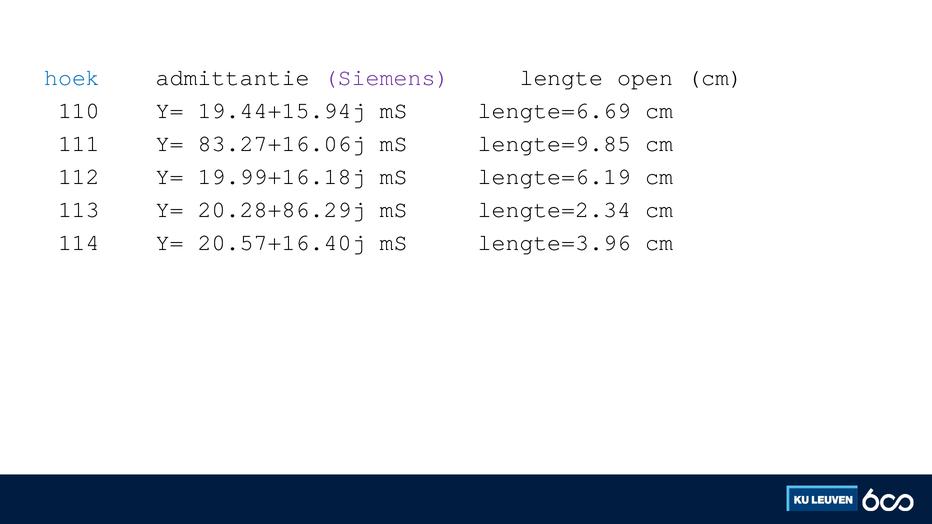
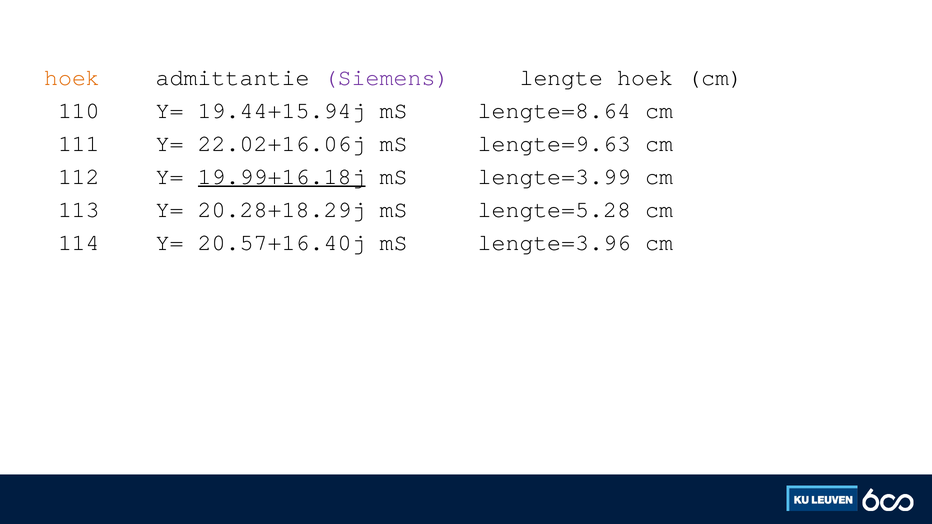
hoek colour: blue -> orange (72, 77)
lengte open: open -> hoek (645, 77)
lengte=6.69: lengte=6.69 -> lengte=8.64 (554, 110)
83.27+16.06j: 83.27+16.06j -> 22.02+16.06j (282, 143)
lengte=9.85: lengte=9.85 -> lengte=9.63 (554, 143)
19.99+16.18j underline: none -> present (282, 176)
lengte=6.19: lengte=6.19 -> lengte=3.99 (554, 176)
20.28+86.29j: 20.28+86.29j -> 20.28+18.29j (282, 209)
lengte=2.34: lengte=2.34 -> lengte=5.28 (554, 209)
